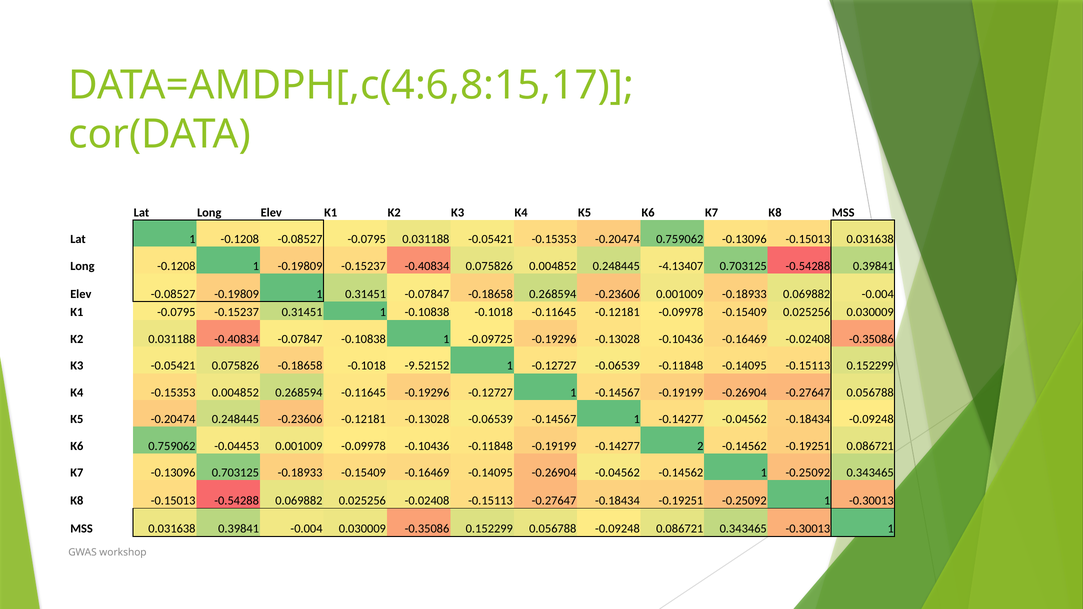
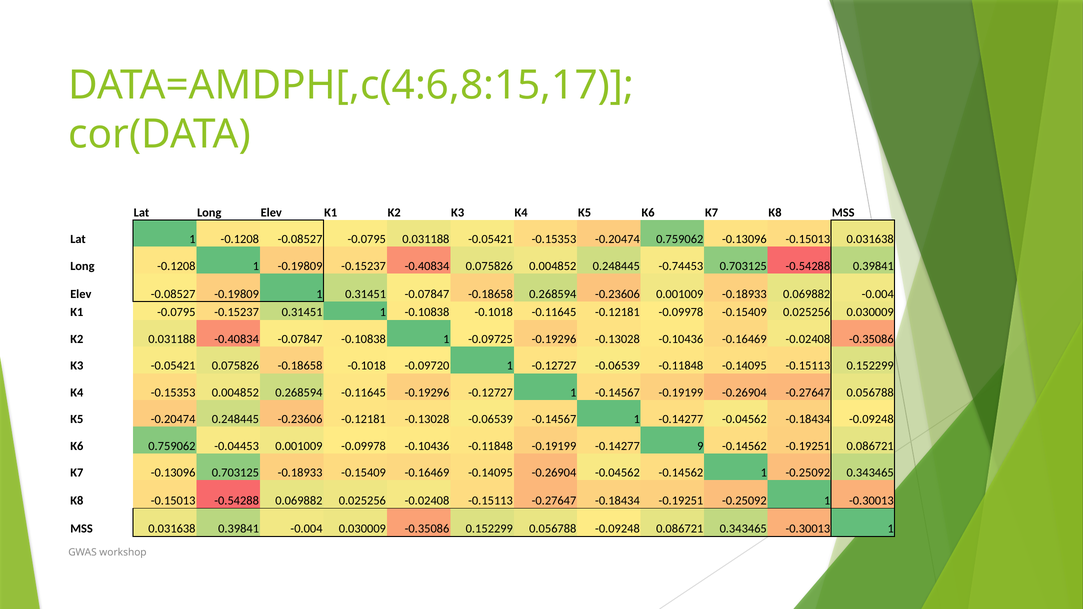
-4.13407: -4.13407 -> -0.74453 (681, 266)
-9.52152: -9.52152 -> -0.09720 (427, 366)
2: 2 -> 9 (700, 446)
